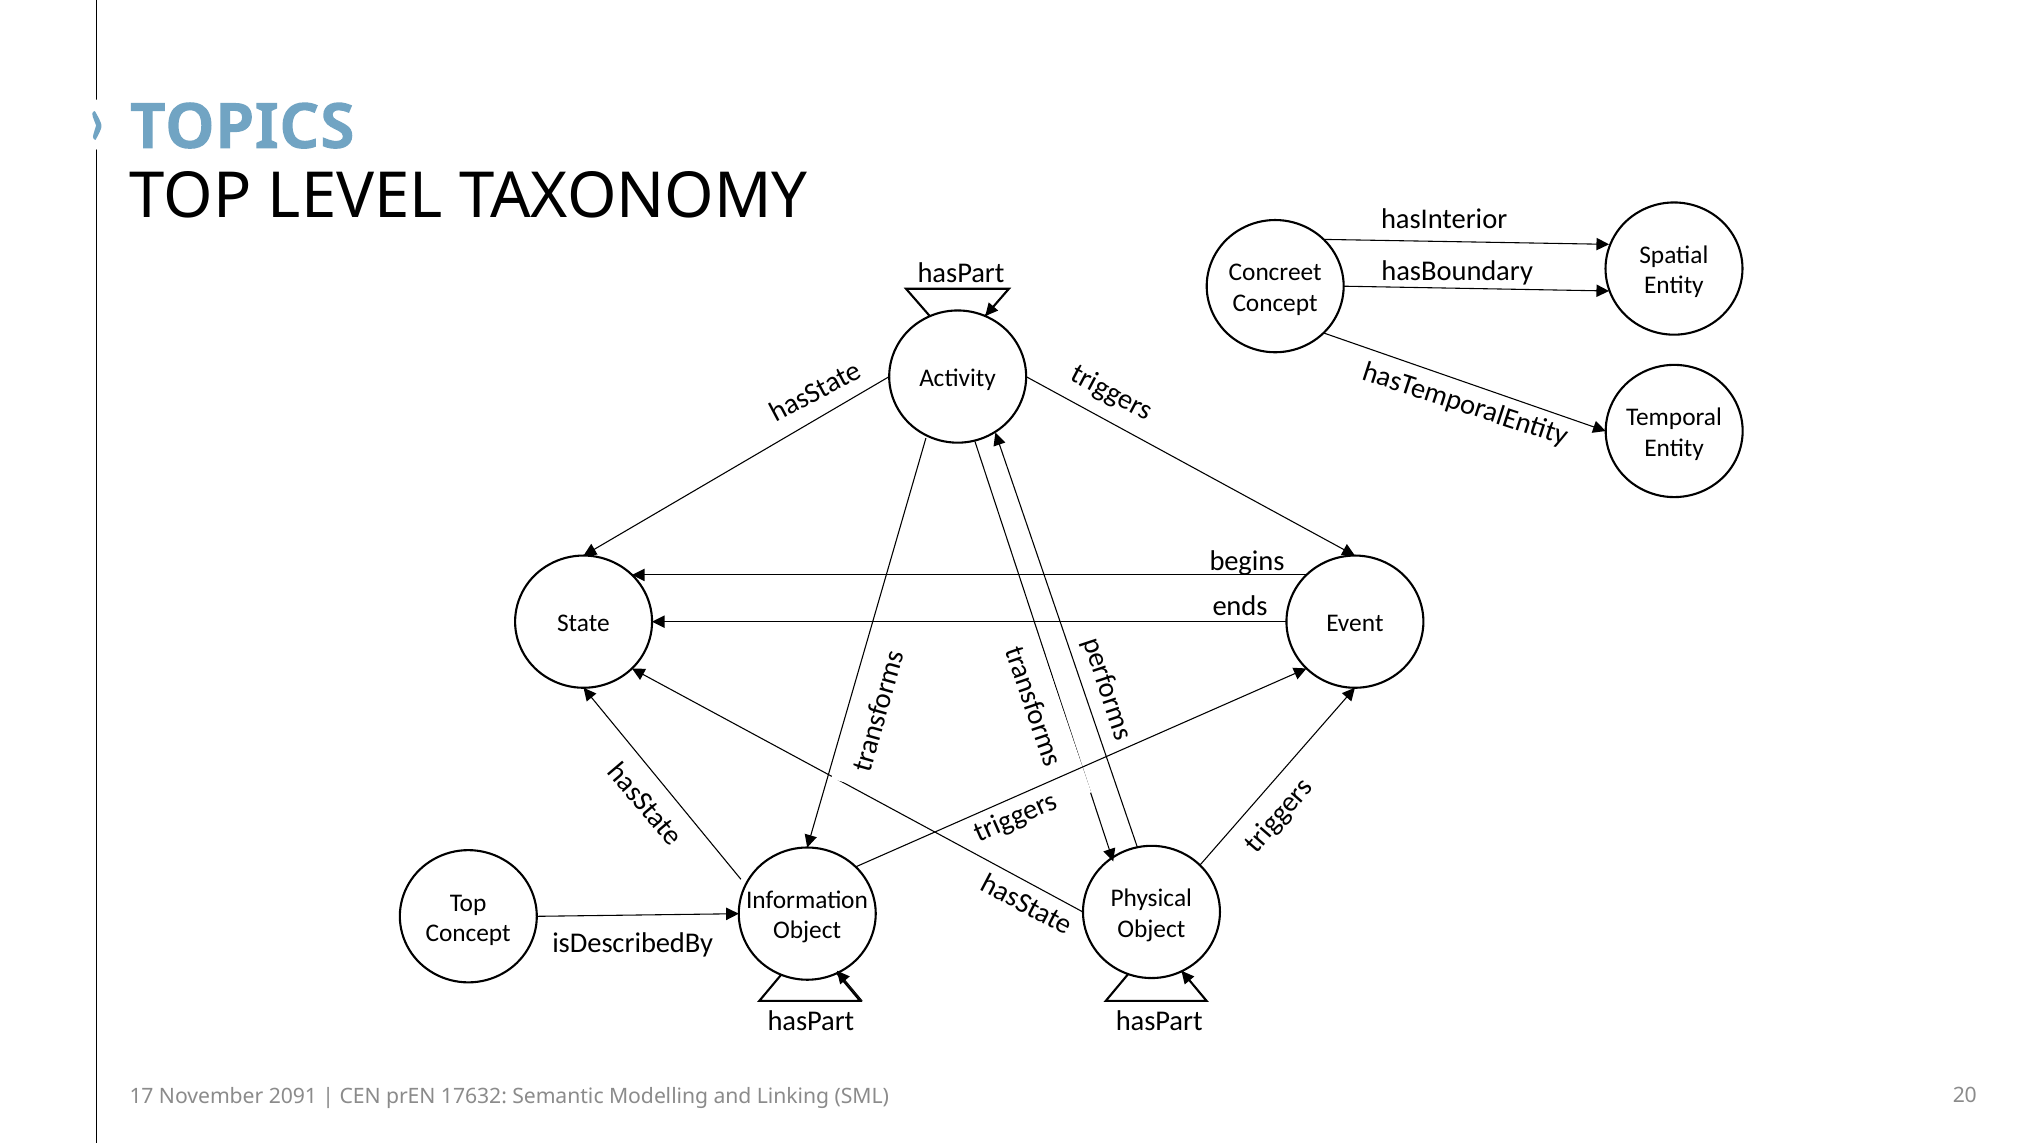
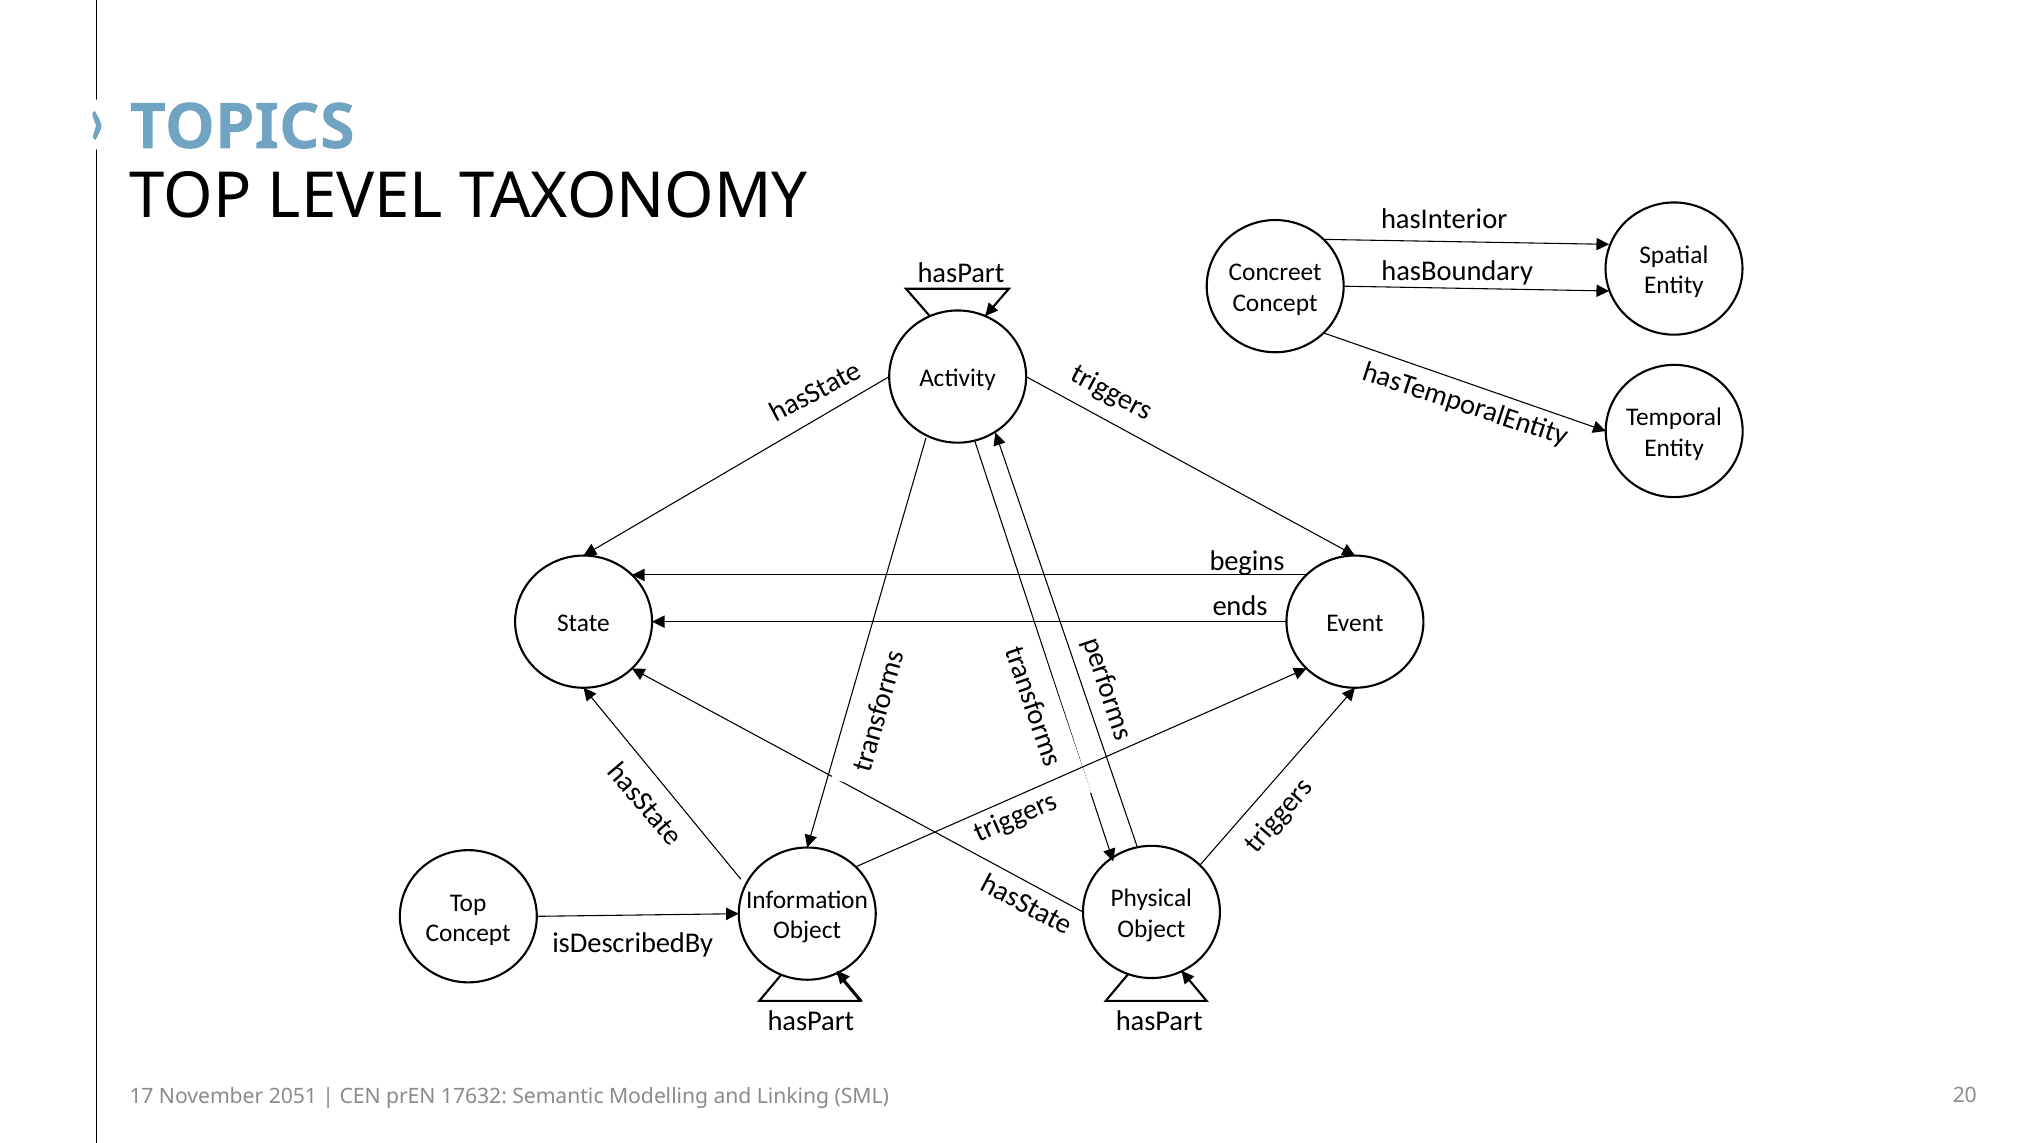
2091: 2091 -> 2051 (293, 1097)
